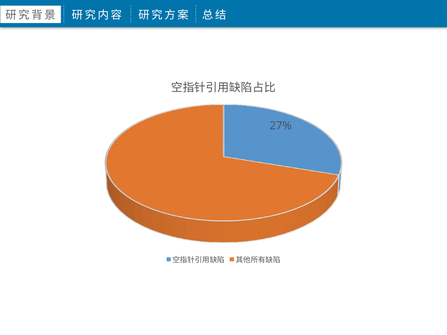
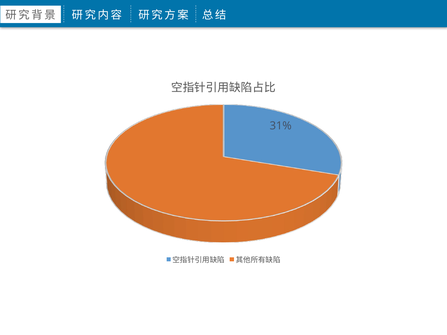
27%: 27% -> 31% (281, 126)
